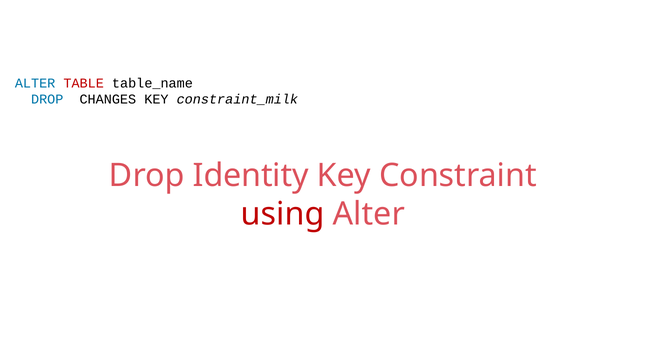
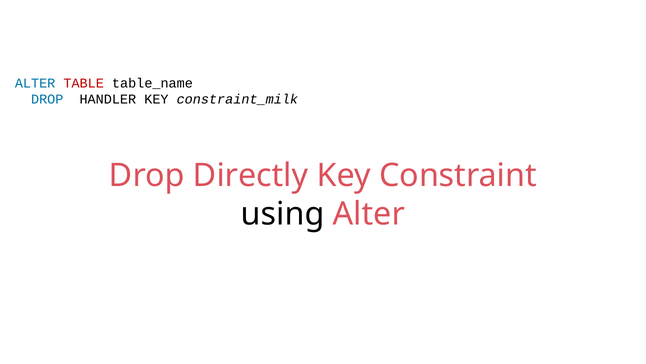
CHANGES: CHANGES -> HANDLER (108, 99)
Identity: Identity -> Directly (251, 175)
using colour: red -> black (283, 214)
